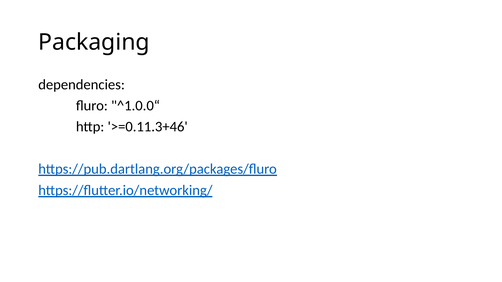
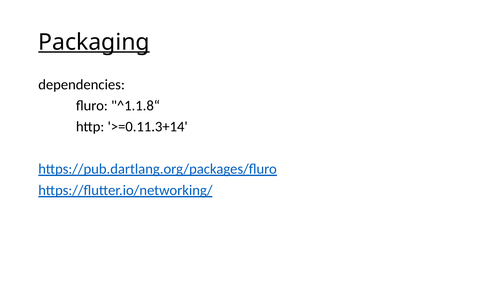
Packaging underline: none -> present (94, 42)
^1.0.0“: ^1.0.0“ -> ^1.1.8“ (136, 106)
>=0.11.3+46: >=0.11.3+46 -> >=0.11.3+14 (148, 127)
